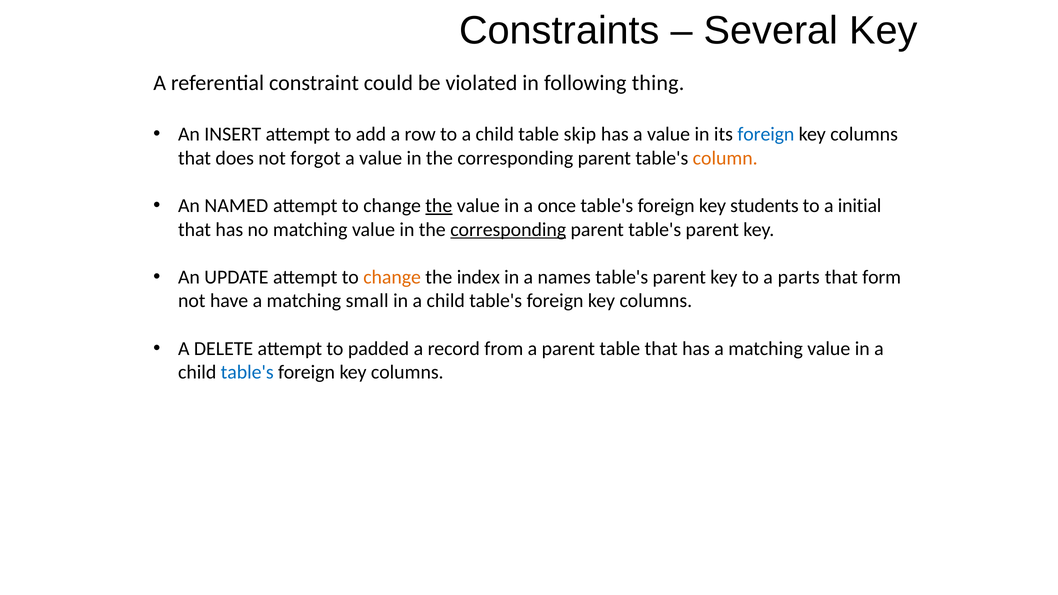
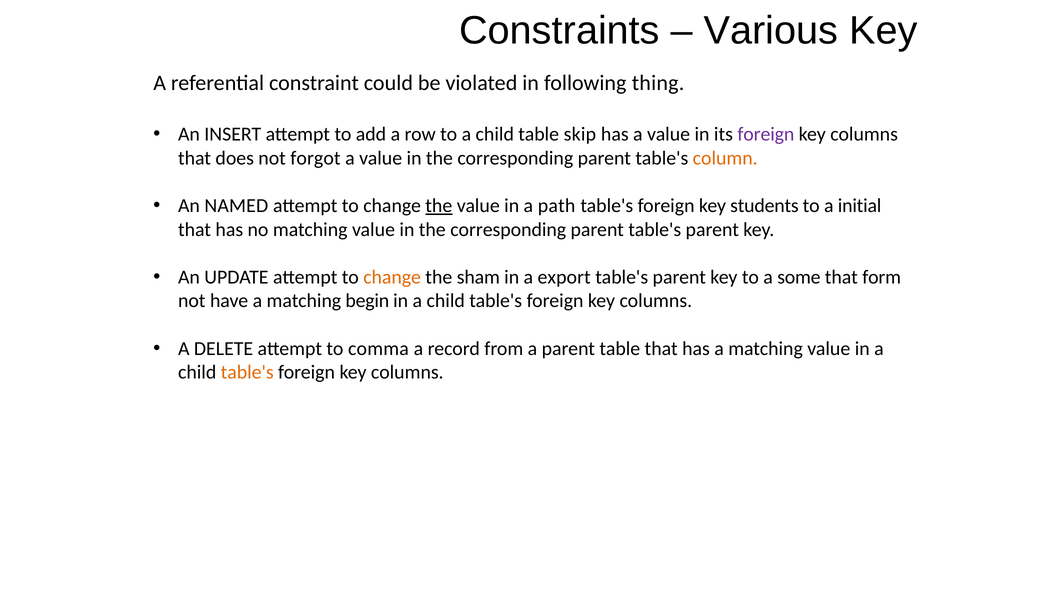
Several: Several -> Various (771, 30)
foreign colour: blue -> purple (766, 134)
once: once -> path (557, 206)
corresponding underline: present -> none (508, 230)
index: index -> sham (478, 277)
names: names -> export (564, 277)
parts: parts -> some (799, 277)
small: small -> begin (367, 301)
padded: padded -> comma (378, 349)
table's colour: blue -> orange (247, 372)
